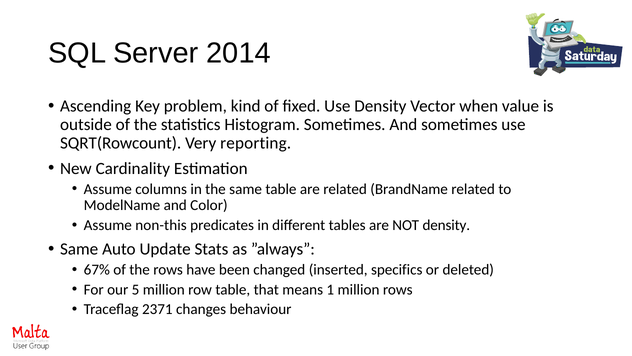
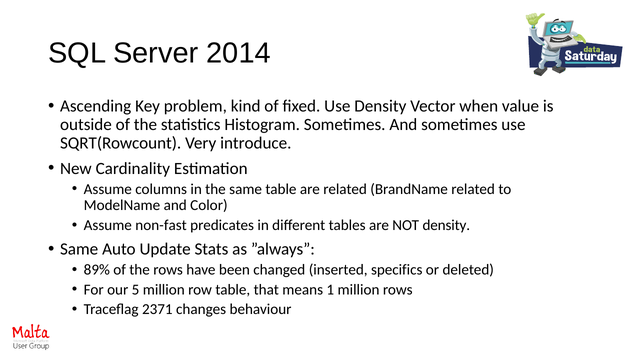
reporting: reporting -> introduce (256, 143)
non-this: non-this -> non-fast (161, 225)
67%: 67% -> 89% (97, 270)
